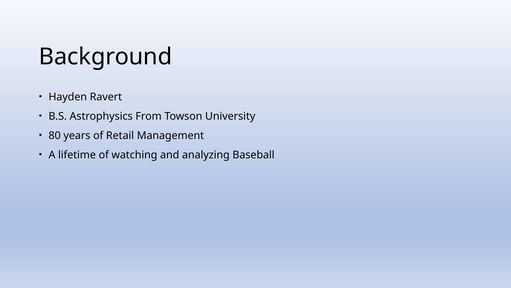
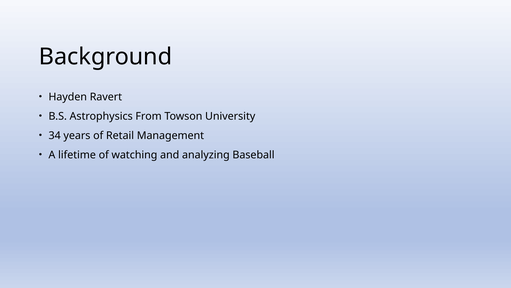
80: 80 -> 34 (55, 135)
